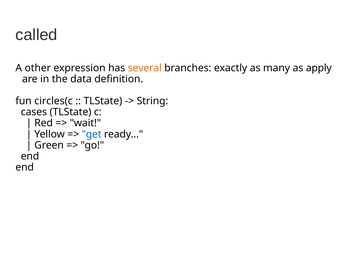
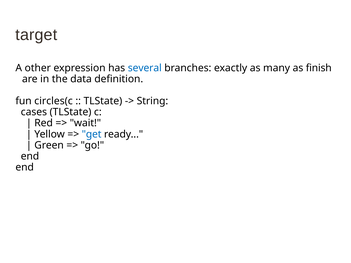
called: called -> target (36, 35)
several colour: orange -> blue (145, 68)
apply: apply -> finish (319, 68)
